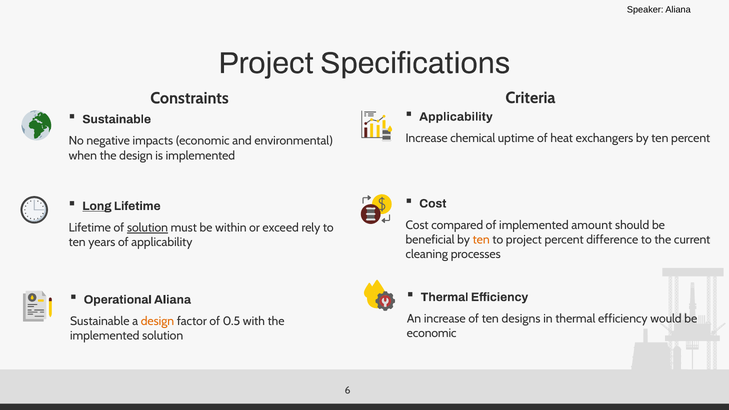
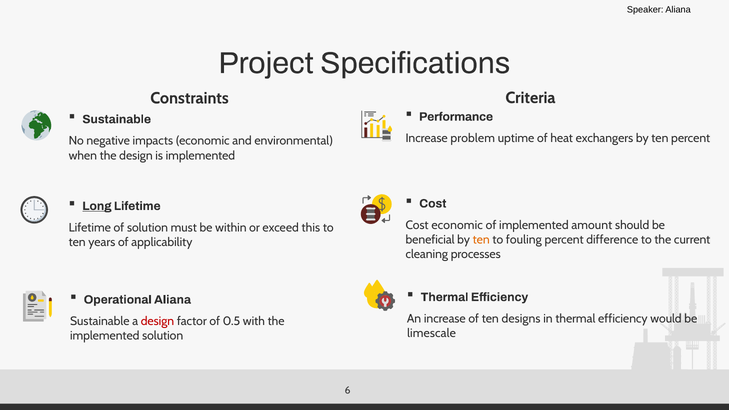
Applicability: Applicability -> Performance (456, 117)
chemical: chemical -> problem (473, 138)
Cost compared: compared -> economic (457, 225)
solution underline: present -> none (148, 228)
rely: rely -> this (311, 228)
to project: project -> fouling (524, 240)
design colour: orange -> red (157, 321)
economic: economic -> limescale (431, 333)
